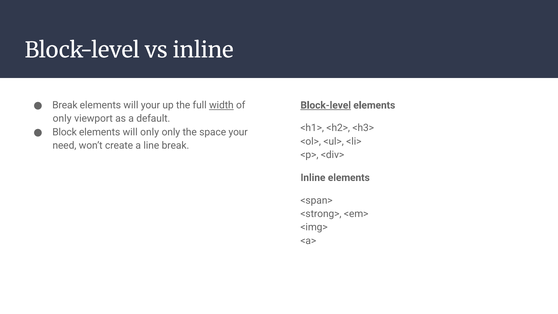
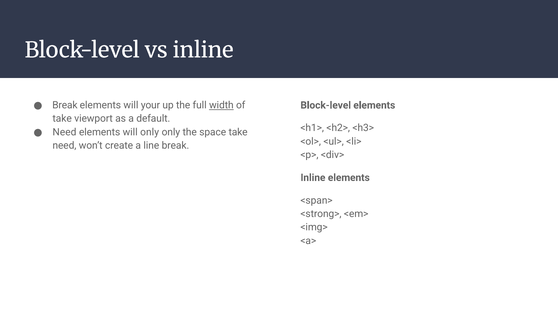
Block-level underline: present -> none (326, 105)
only: only -> take (62, 119)
Block: Block -> Need (64, 132)
space your: your -> take (238, 132)
